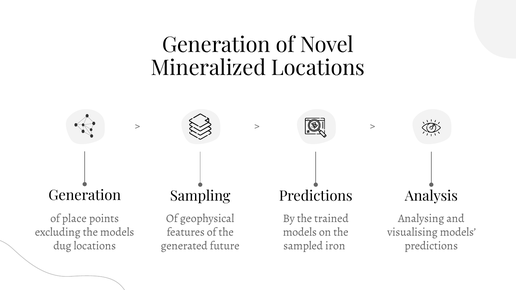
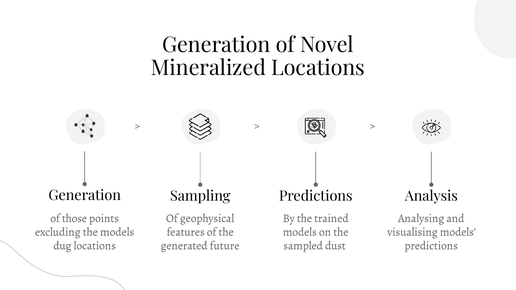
place: place -> those (74, 219)
iron: iron -> dust (335, 246)
